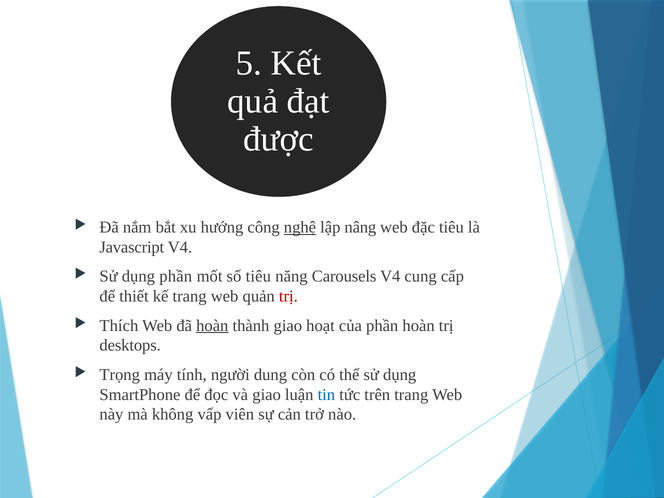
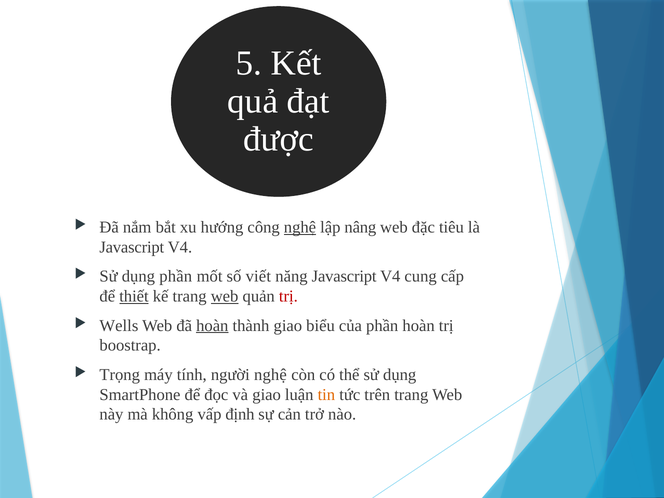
số tiêu: tiêu -> viết (258, 277)
năng Carousels: Carousels -> Javascript (344, 277)
thiết underline: none -> present (134, 296)
web underline: none -> present (225, 296)
Thích: Thích -> Wells (119, 326)
hoạt: hoạt -> biểu (321, 326)
desktops: desktops -> boostrap (130, 346)
người dung: dung -> nghệ (270, 375)
tin colour: blue -> orange (326, 395)
viên: viên -> định (240, 414)
